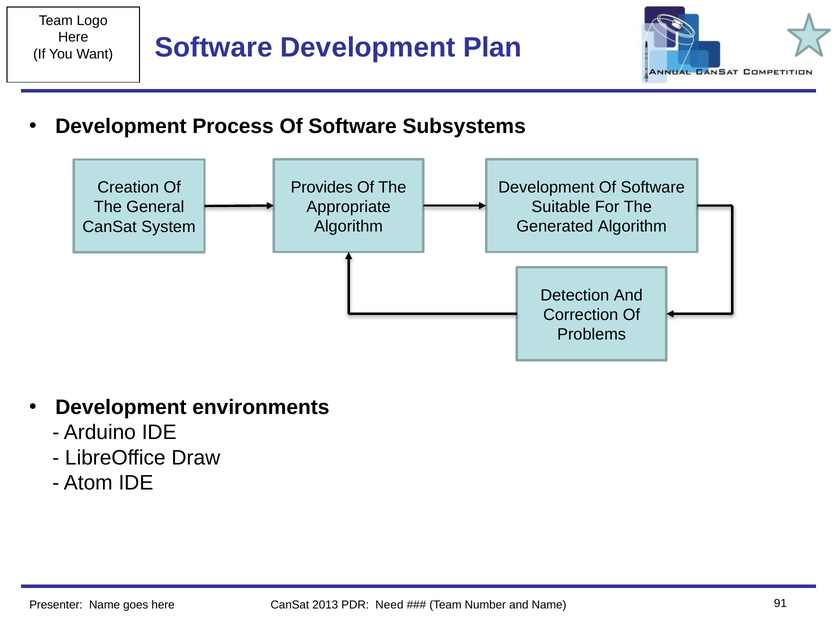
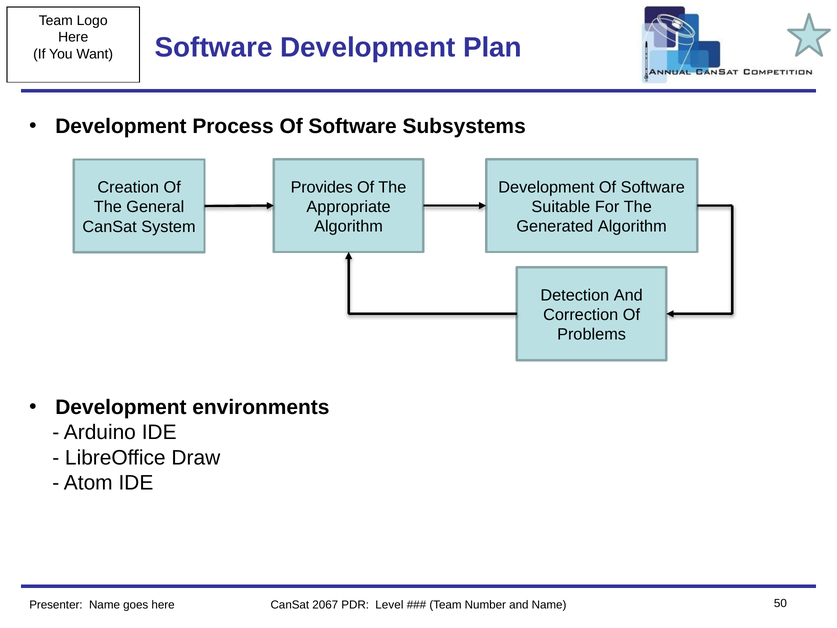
2013: 2013 -> 2067 (325, 605)
Need: Need -> Level (389, 605)
91: 91 -> 50 (780, 603)
